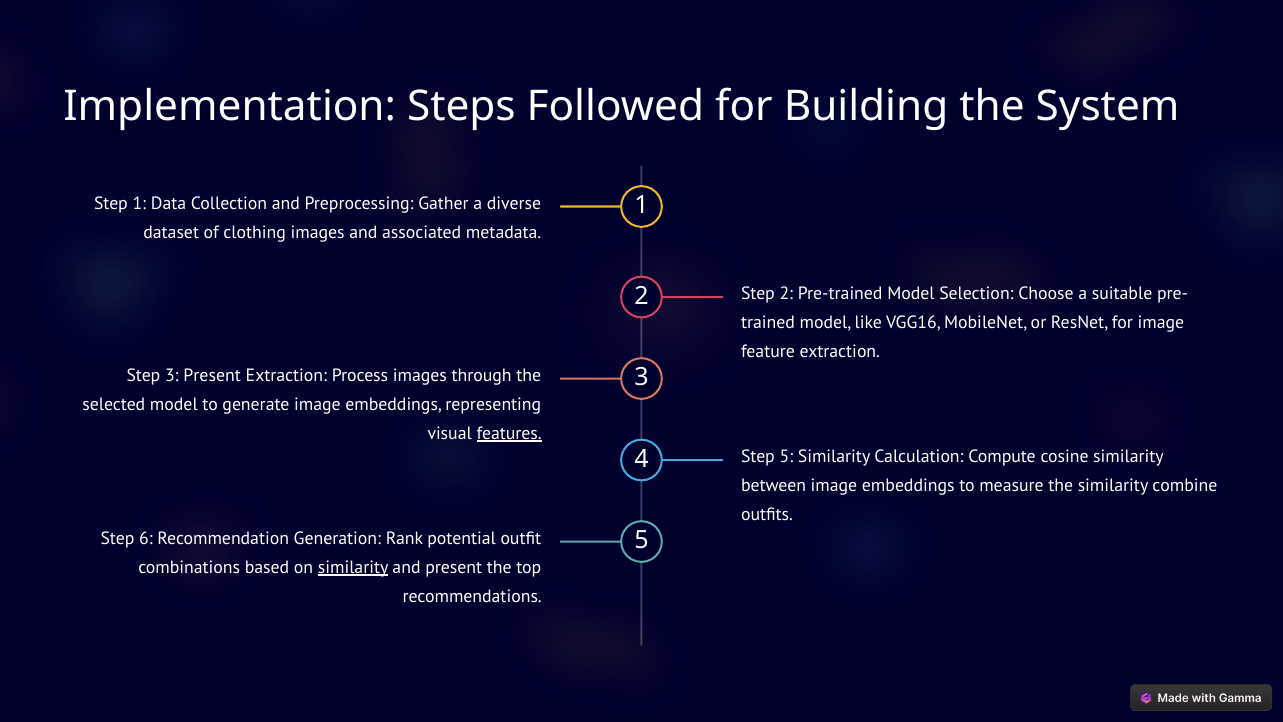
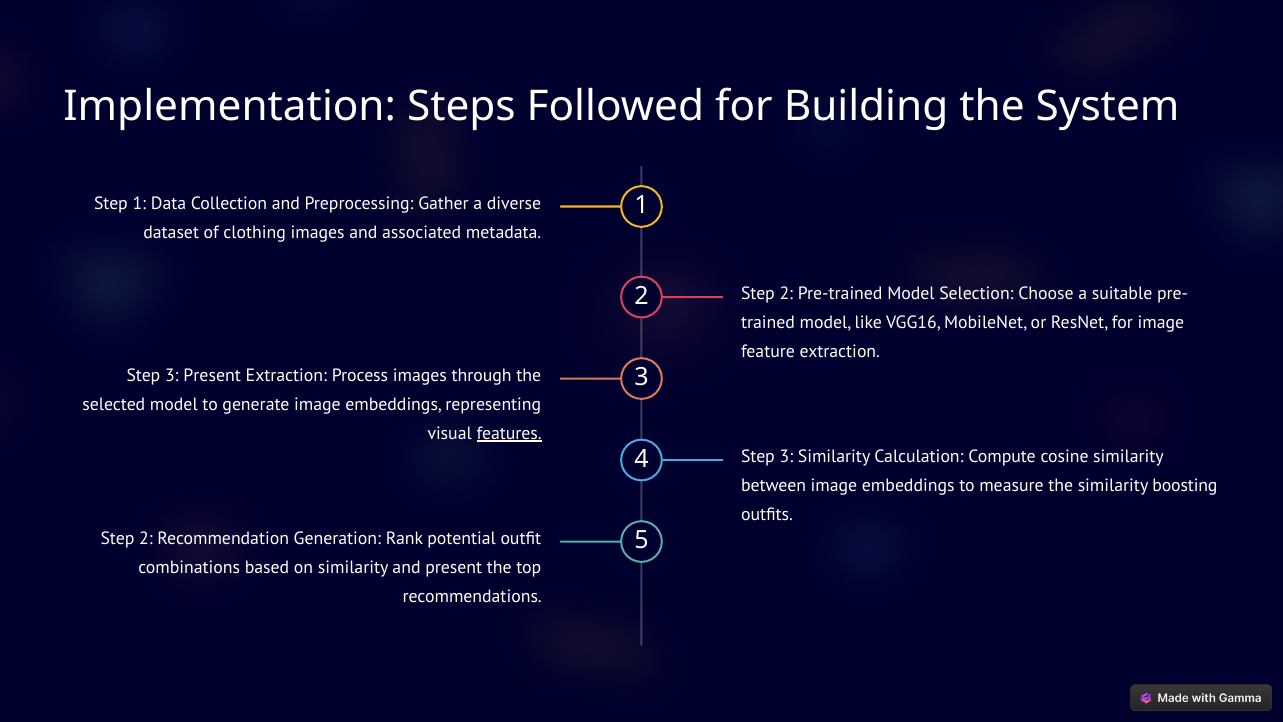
4 Step 5: 5 -> 3 (786, 457)
combine: combine -> boosting (1185, 486)
6: 6 -> 2 (146, 538)
similarity underline: present -> none (353, 567)
